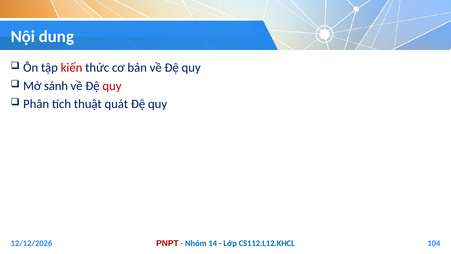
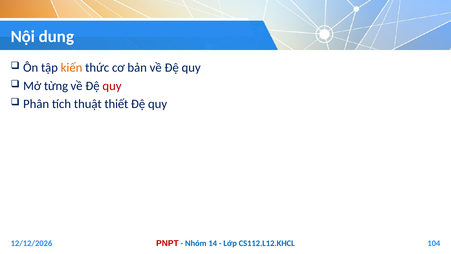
kiến colour: red -> orange (72, 68)
sánh: sánh -> từng (56, 86)
quát: quát -> thiết (116, 104)
